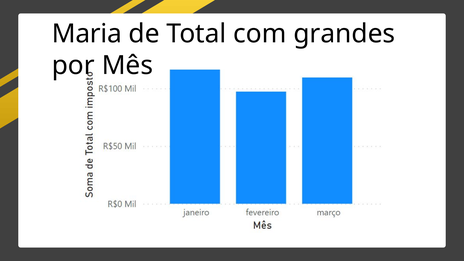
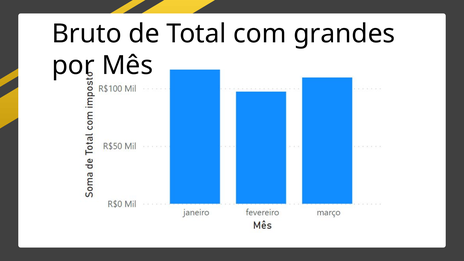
Maria: Maria -> Bruto (87, 34)
